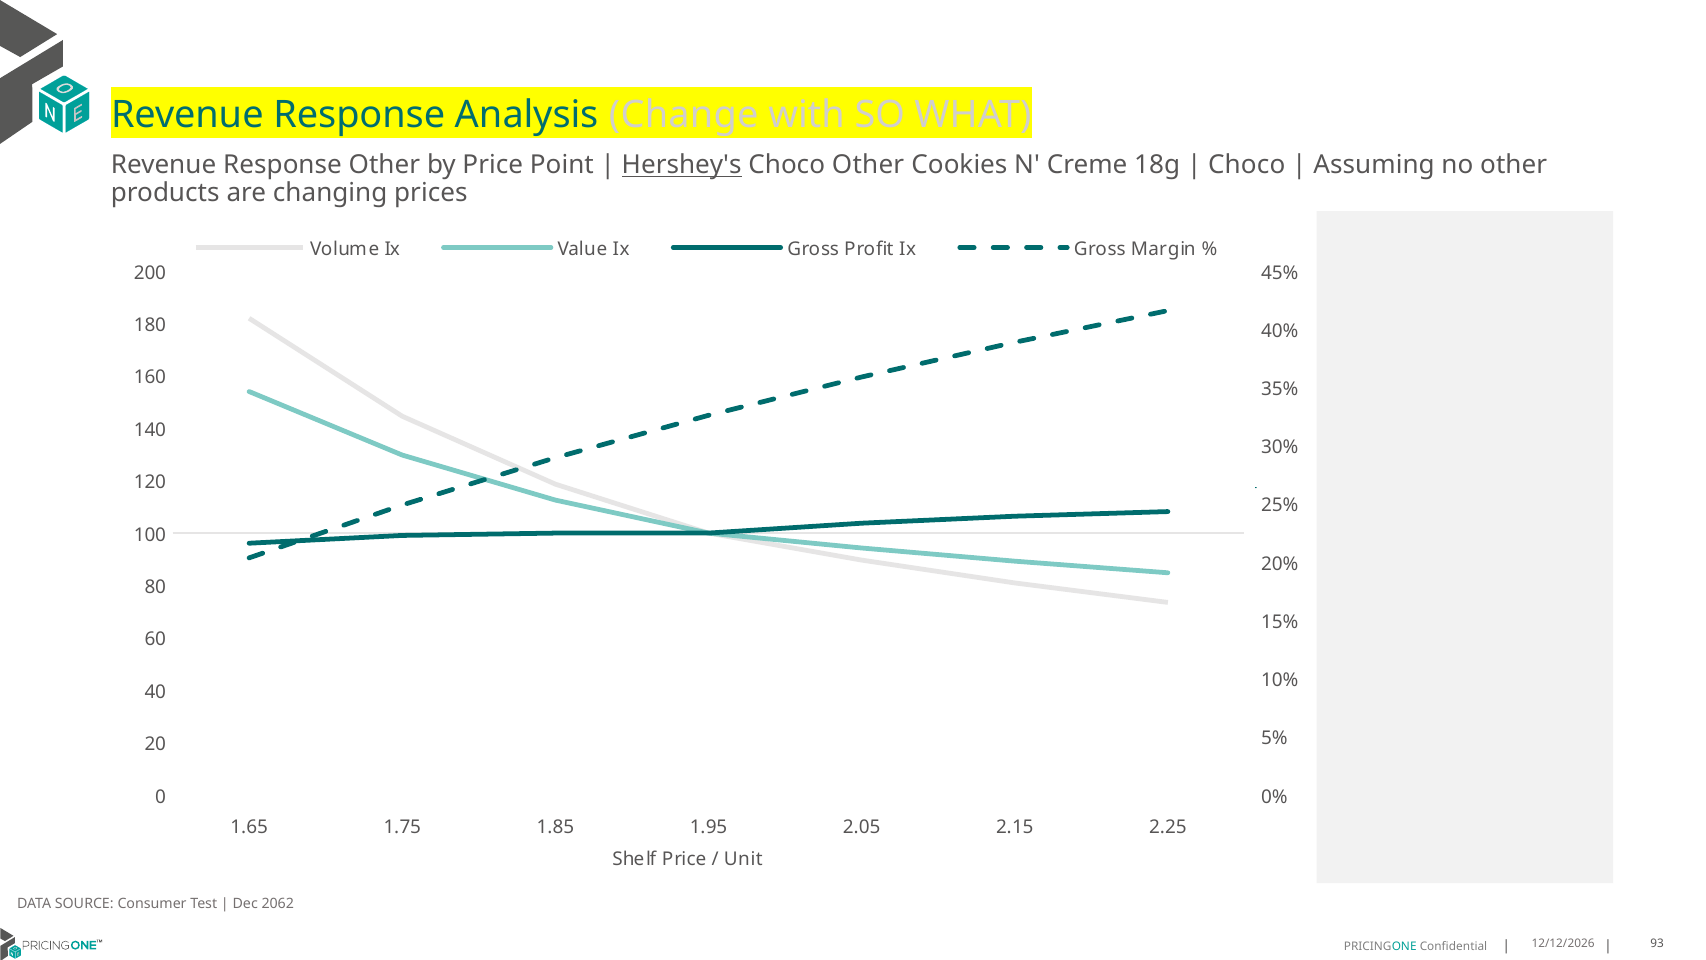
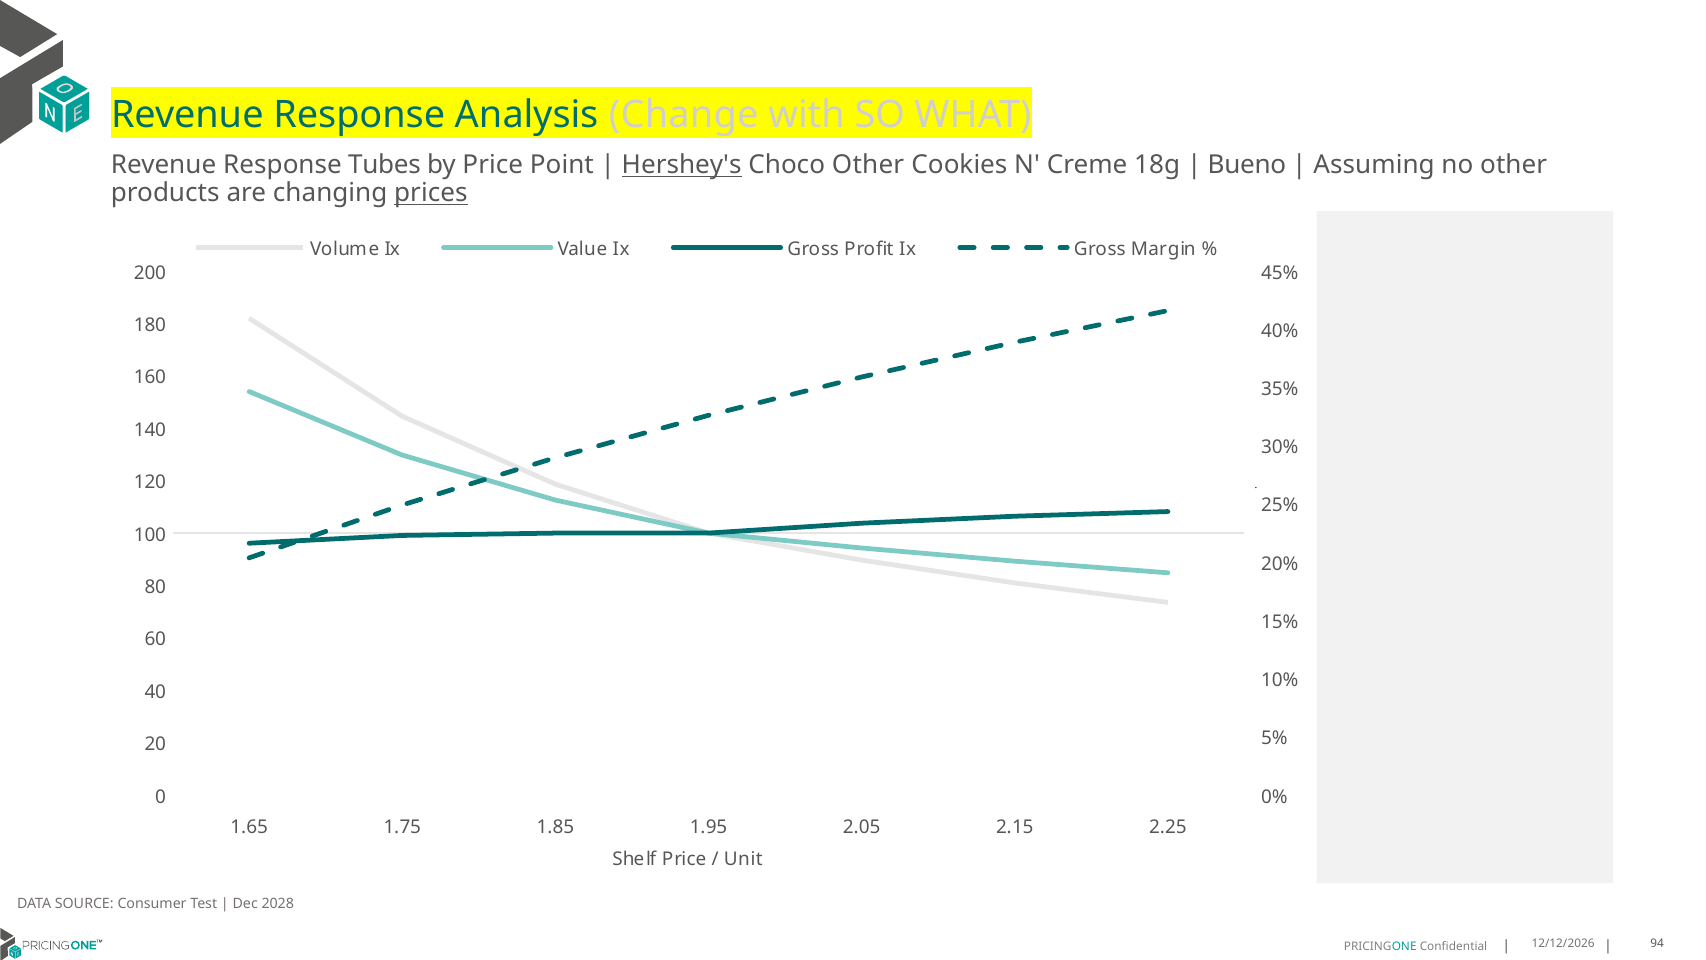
Response Other: Other -> Tubes (385, 165)
Choco: Choco -> Bueno (1247, 165)
prices underline: none -> present (431, 193)
2062: 2062 -> 2028 (278, 904)
93: 93 -> 94 (1657, 944)
